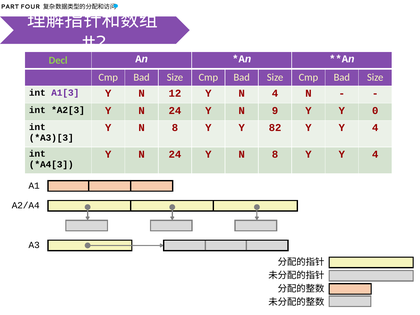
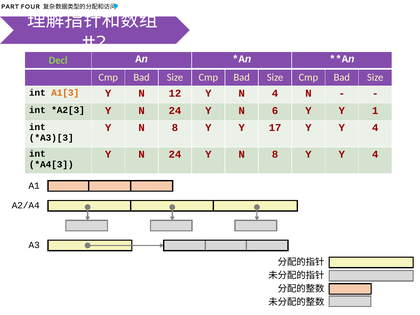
A1[3 colour: purple -> orange (65, 93)
9: 9 -> 6 (275, 111)
0: 0 -> 1 (375, 111)
82: 82 -> 17 (275, 128)
